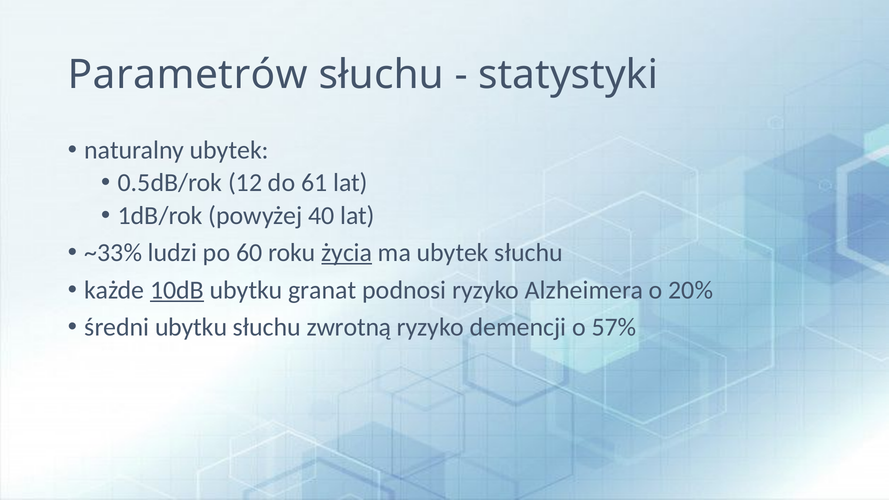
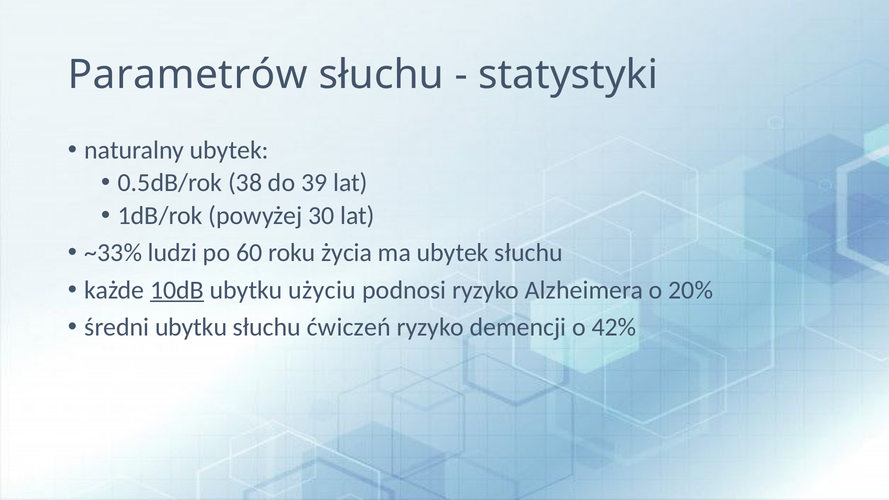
12: 12 -> 38 (245, 183)
61: 61 -> 39 (314, 183)
40: 40 -> 30 (321, 216)
życia underline: present -> none (347, 253)
granat: granat -> użyciu (322, 290)
zwrotną: zwrotną -> ćwiczeń (349, 327)
57%: 57% -> 42% (614, 327)
